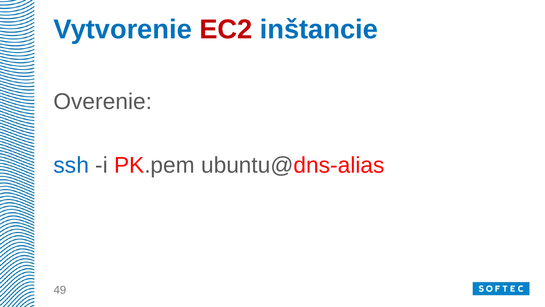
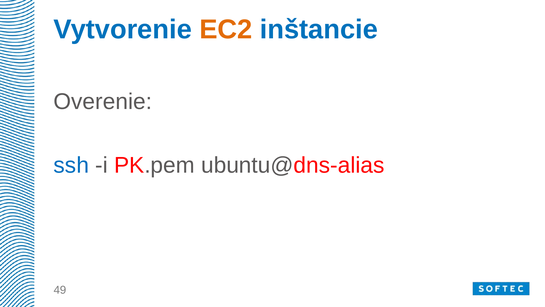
EC2 colour: red -> orange (226, 30)
